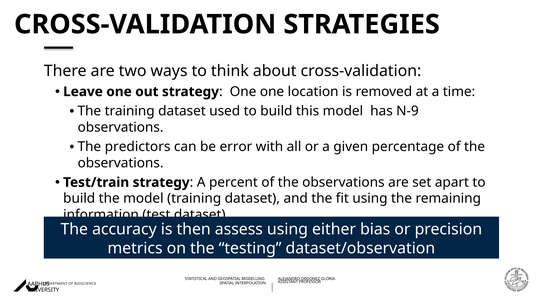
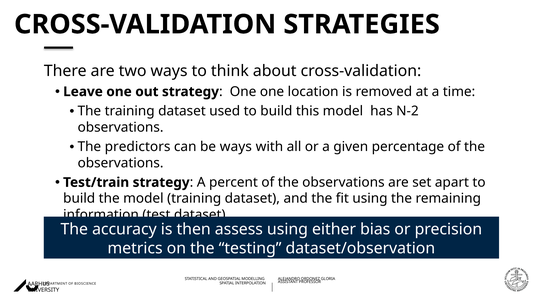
N-9: N-9 -> N-2 (407, 111)
be error: error -> ways (236, 147)
